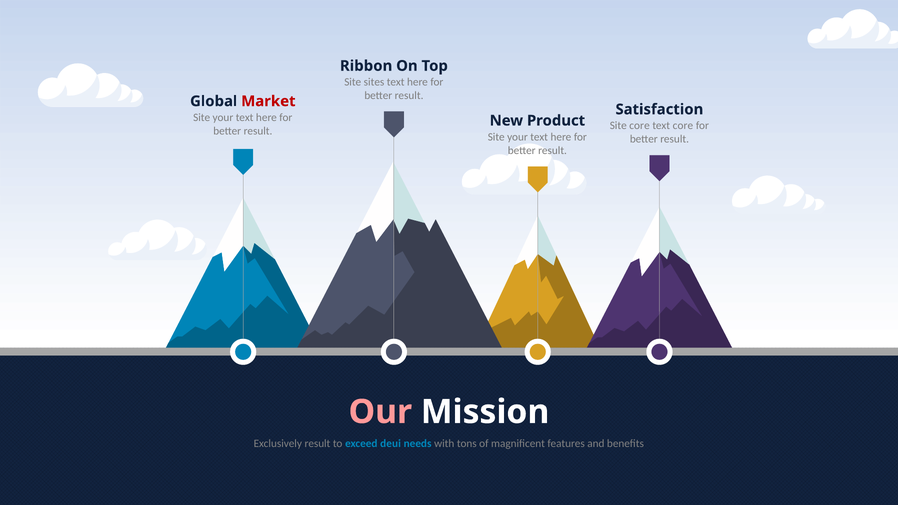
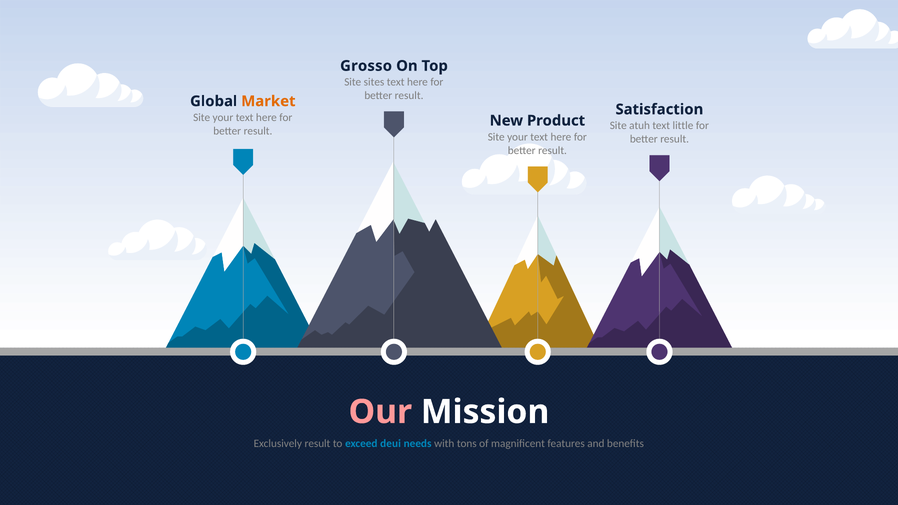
Ribbon: Ribbon -> Grosso (366, 66)
Market colour: red -> orange (268, 101)
Site core: core -> atuh (640, 126)
text core: core -> little (683, 126)
